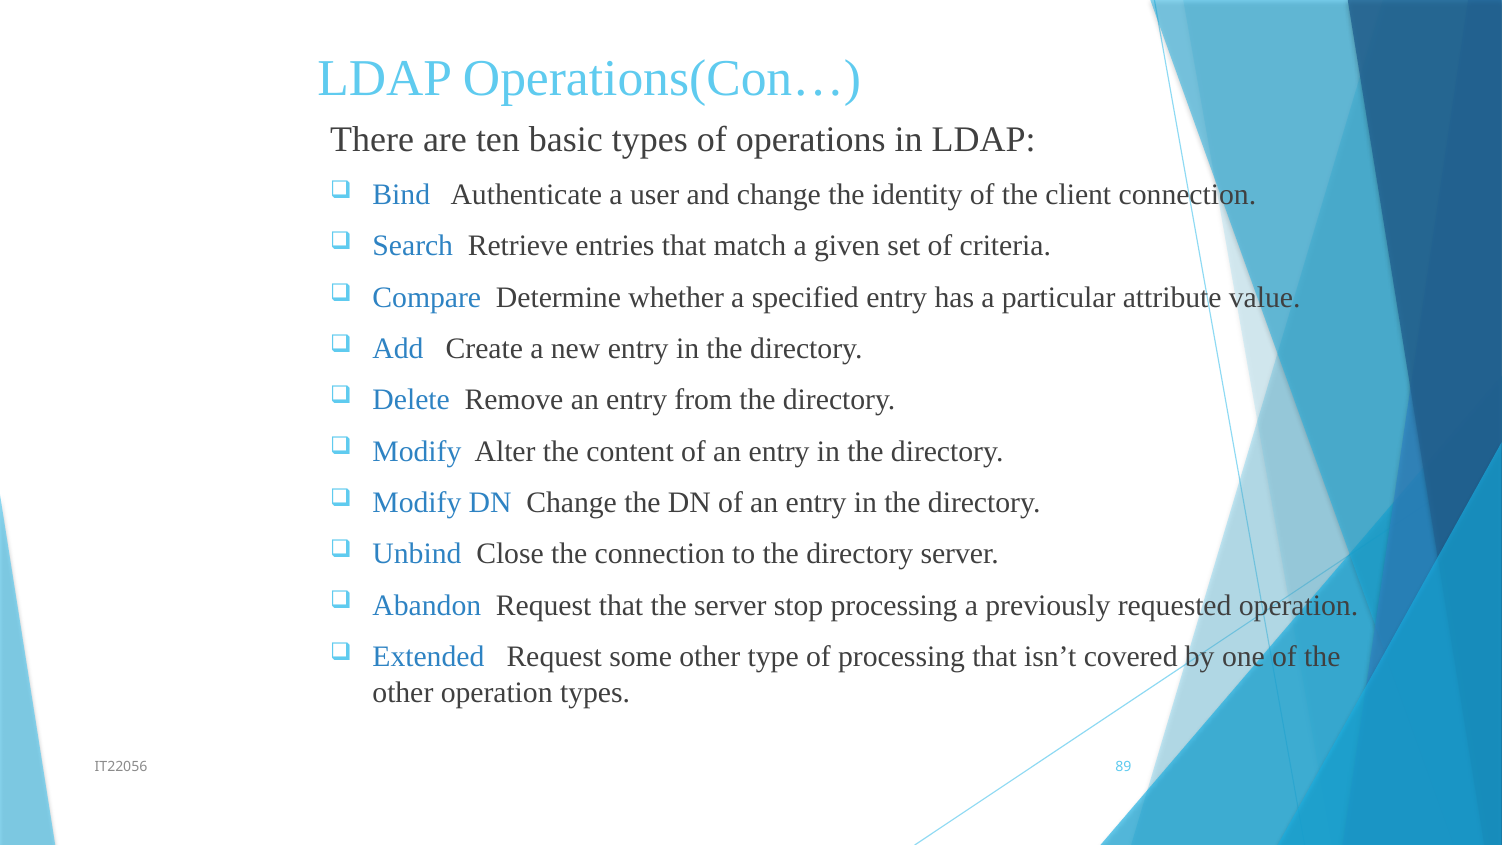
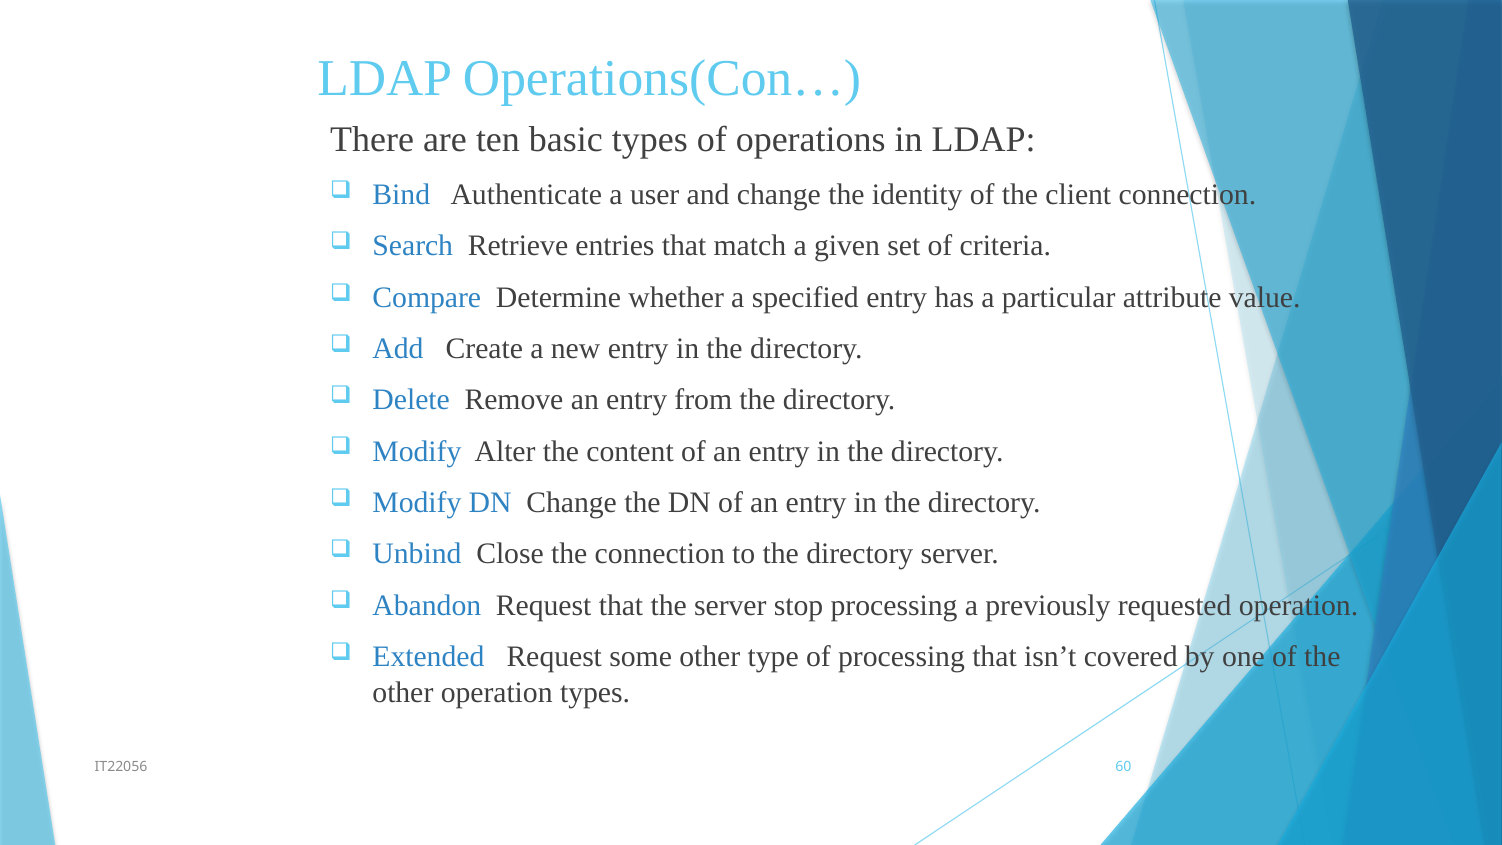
89: 89 -> 60 (1123, 767)
